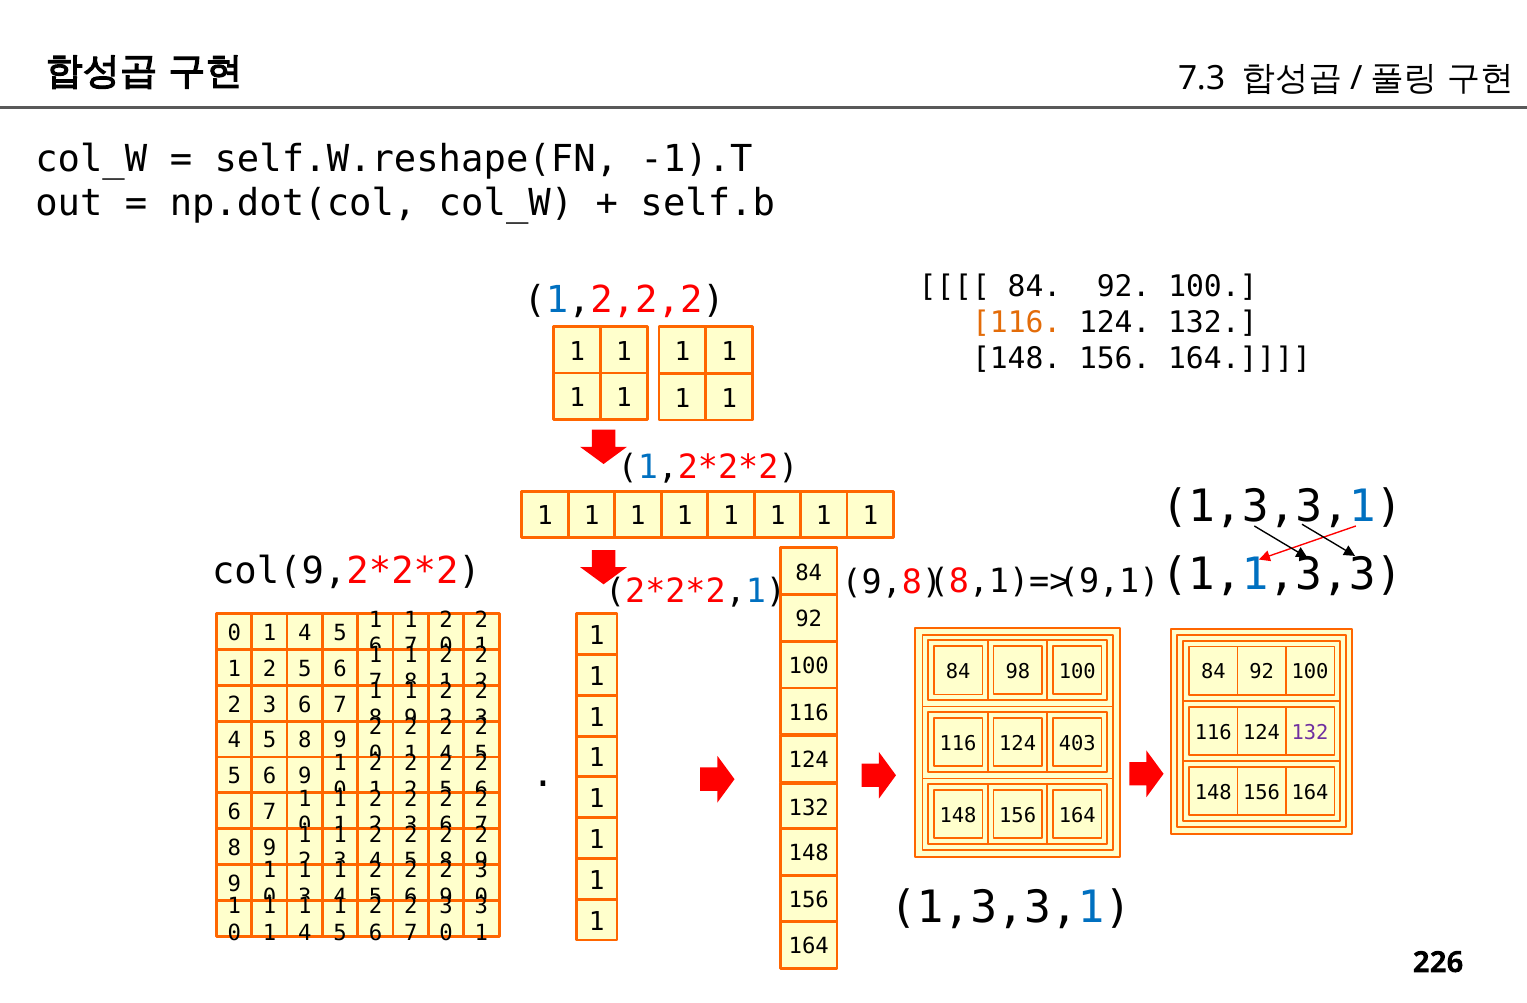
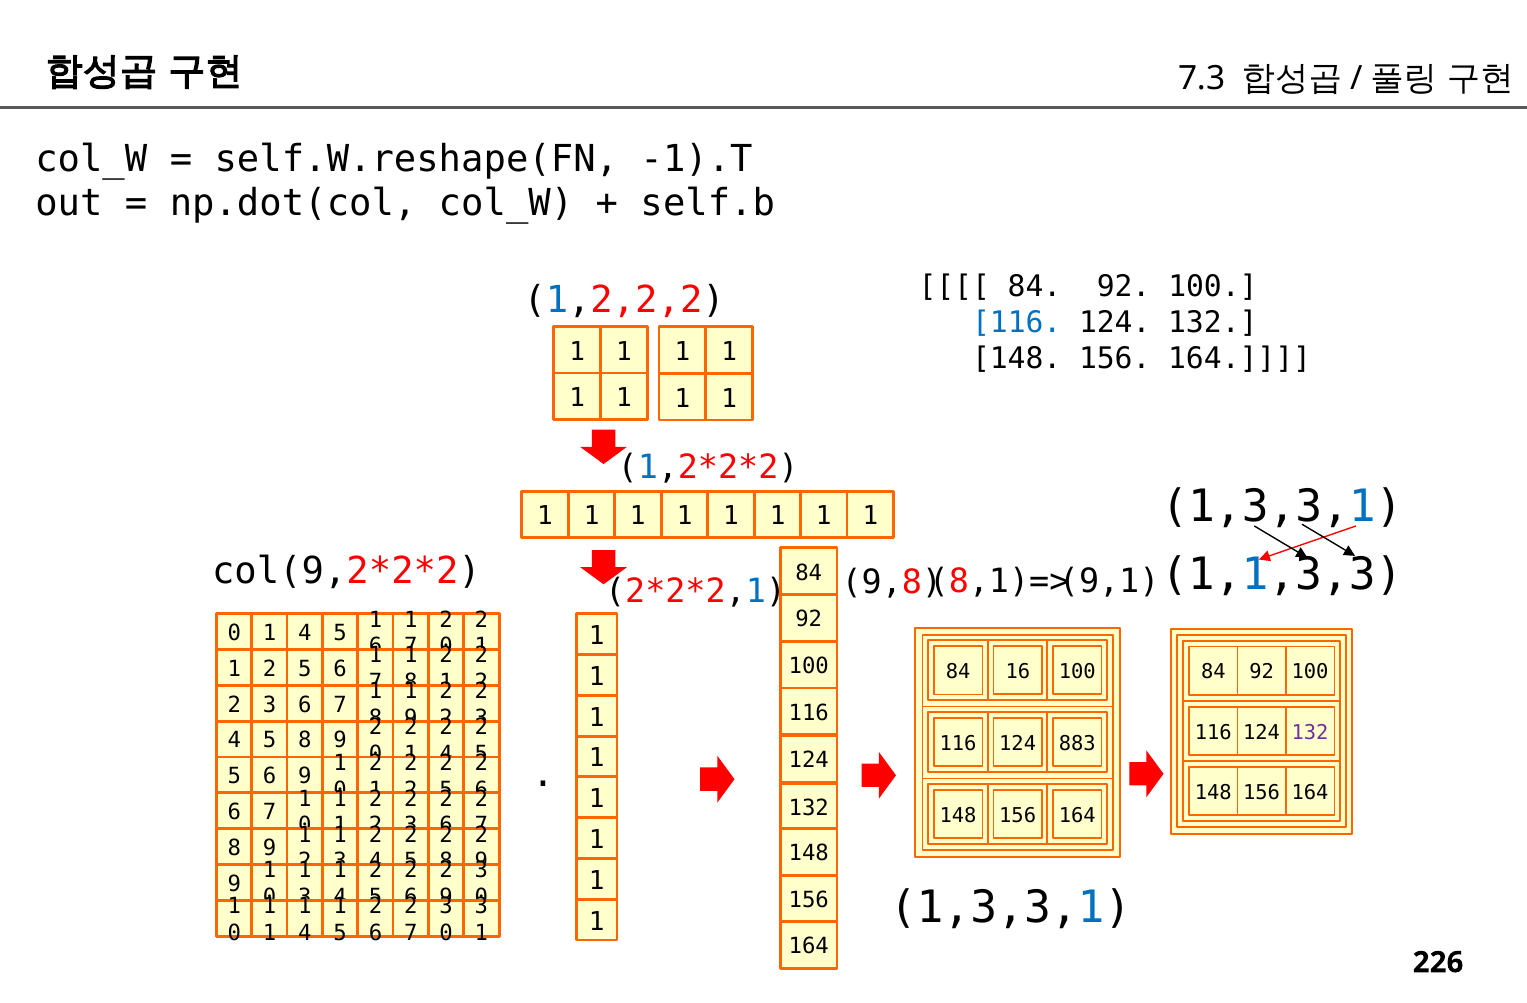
116 colour: orange -> blue (1017, 323)
98: 98 -> 16 (1018, 672)
403: 403 -> 883 (1077, 743)
